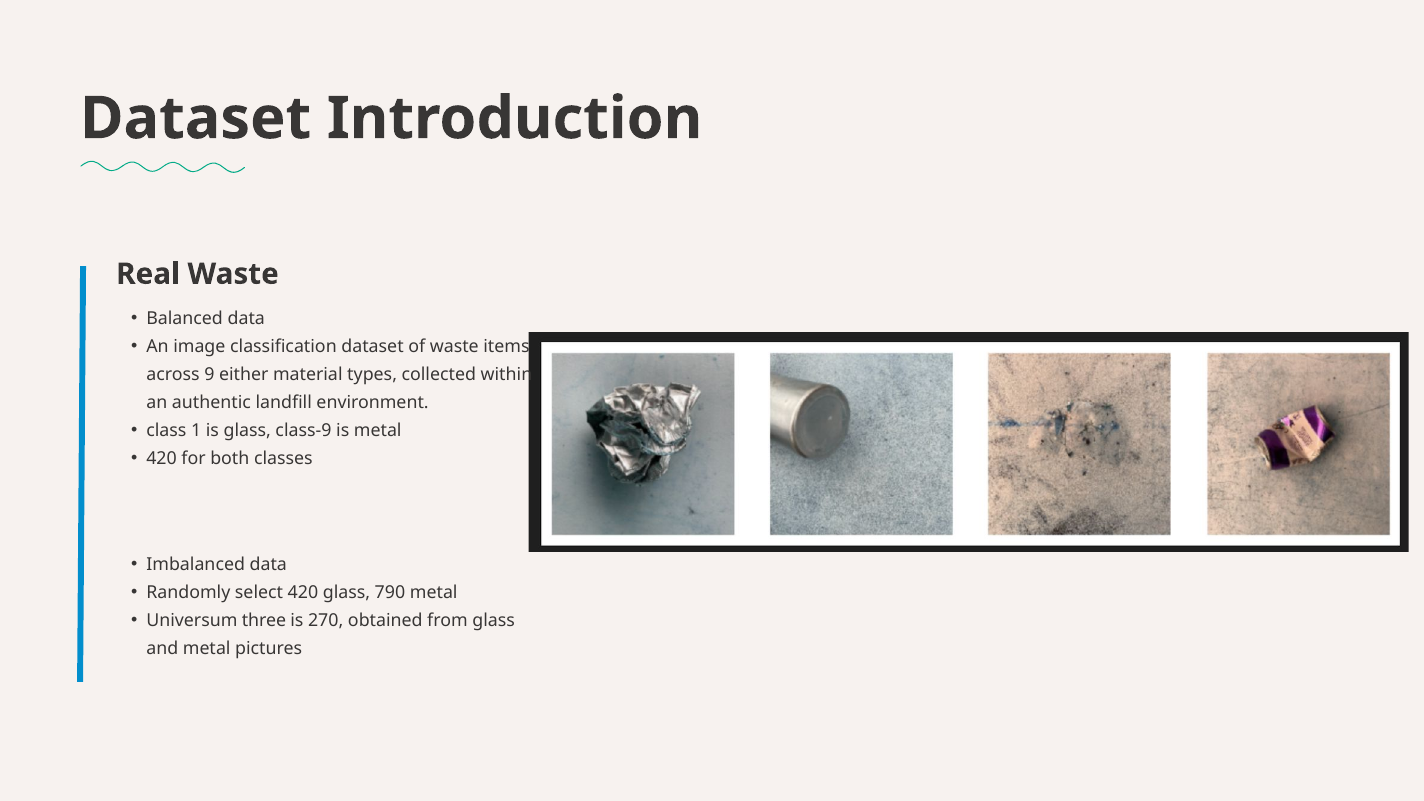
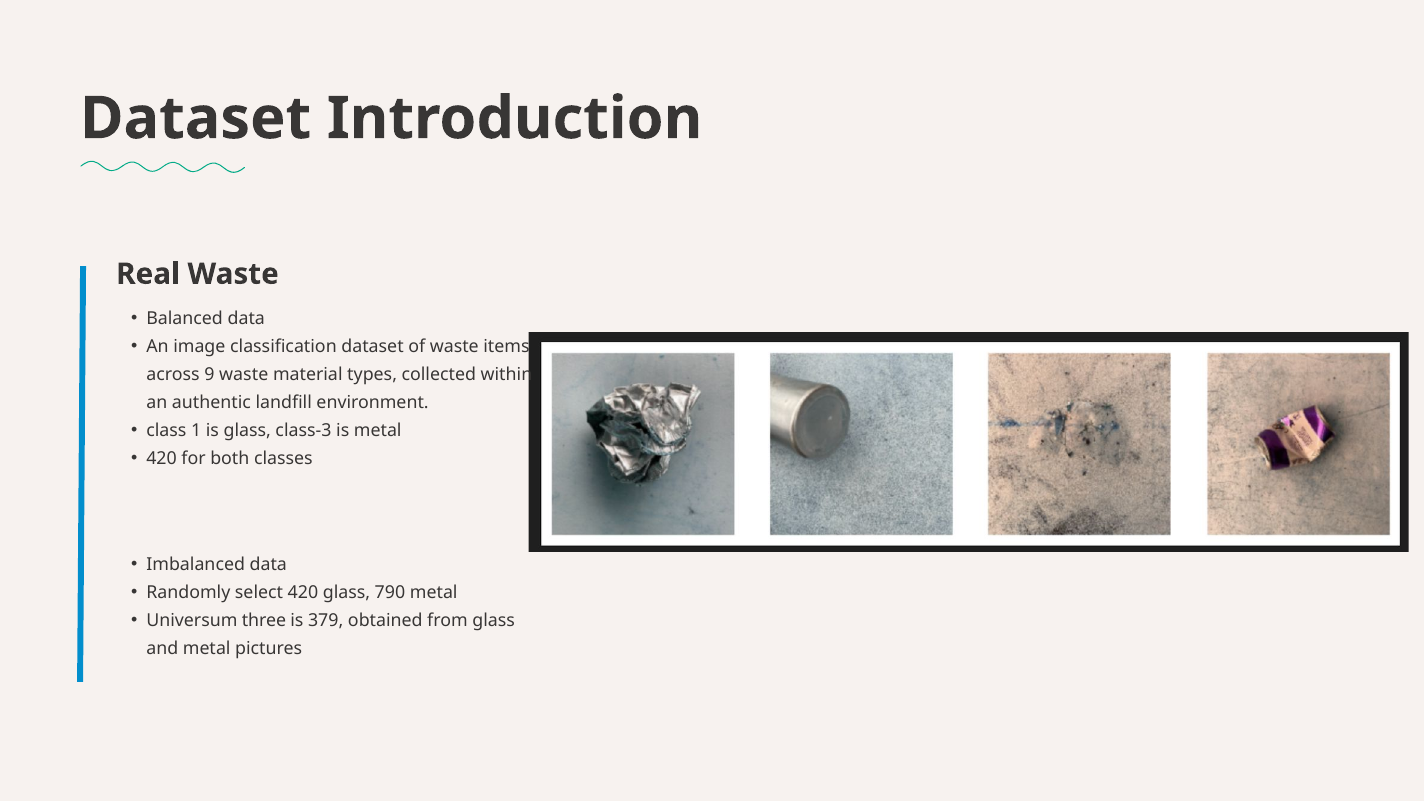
9 either: either -> waste (244, 375)
class-9: class-9 -> class-3 (304, 431)
270: 270 -> 379 (326, 621)
